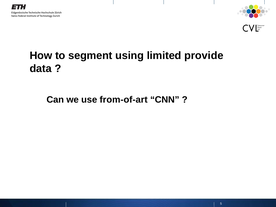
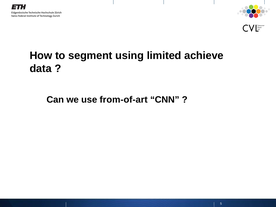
provide: provide -> achieve (204, 56)
